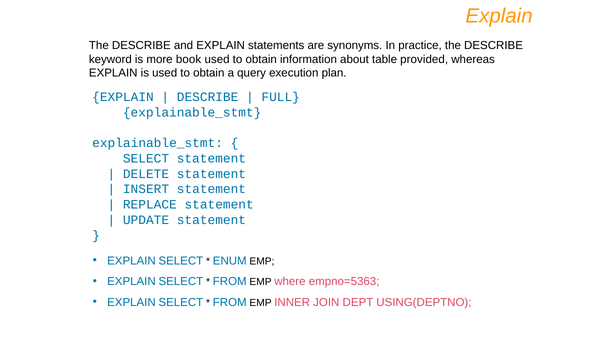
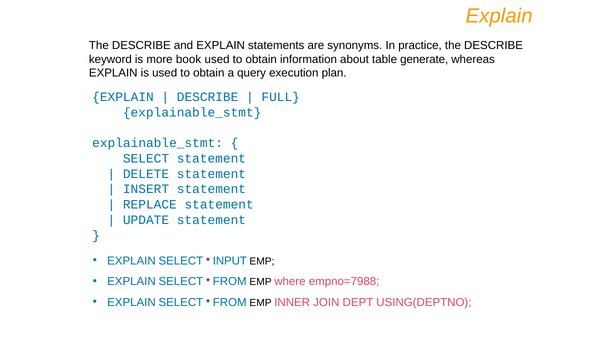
provided: provided -> generate (424, 59)
ENUM: ENUM -> INPUT (230, 260)
empno=5363: empno=5363 -> empno=7988 (344, 281)
